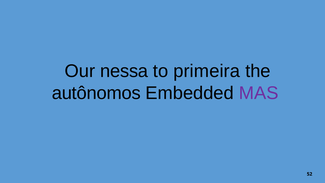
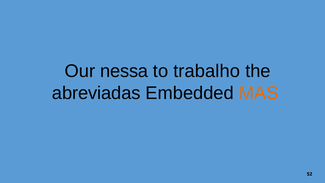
primeira: primeira -> trabalho (207, 71)
autônomos: autônomos -> abreviadas (96, 93)
MAS colour: purple -> orange (259, 93)
